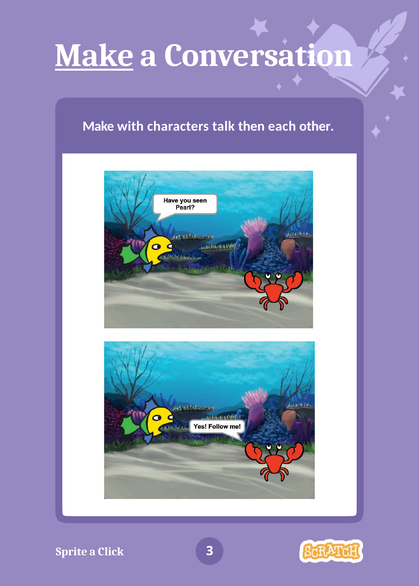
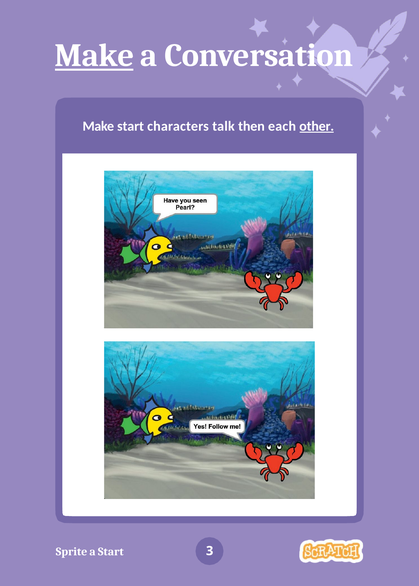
Make with: with -> start (131, 126)
other underline: none -> present (317, 126)
a Click: Click -> Start (111, 552)
